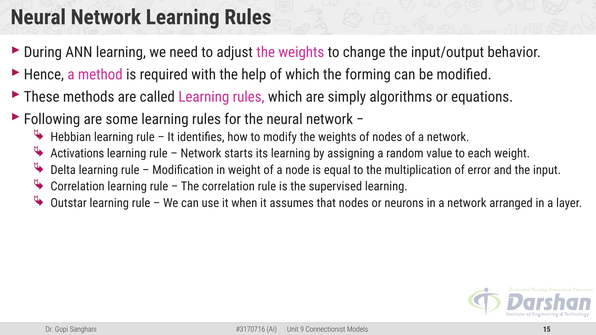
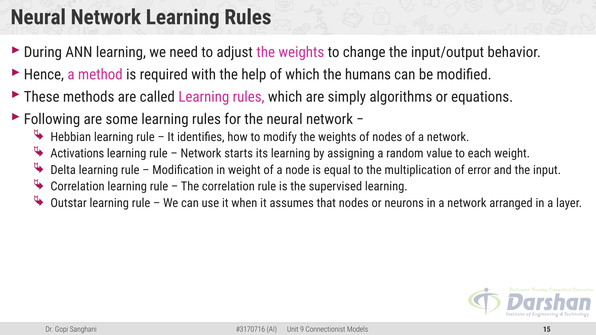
forming: forming -> humans (368, 75)
